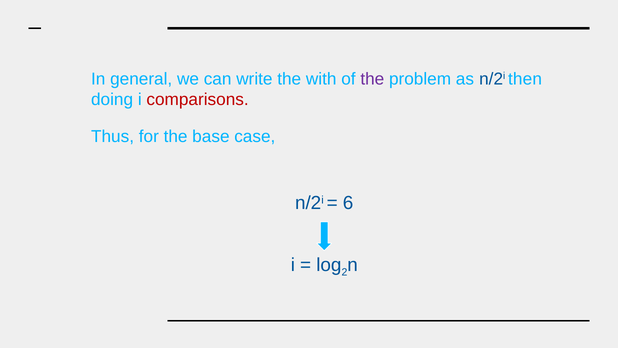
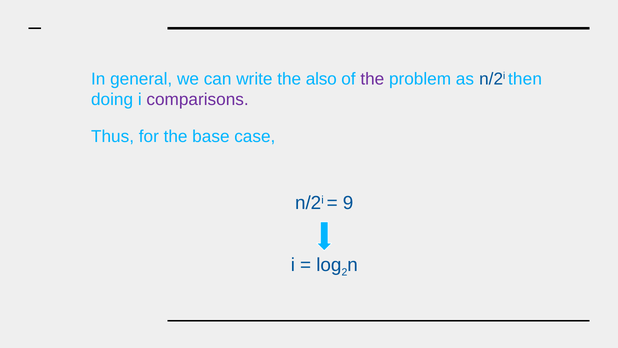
with: with -> also (321, 79)
comparisons colour: red -> purple (198, 99)
6: 6 -> 9 (348, 203)
